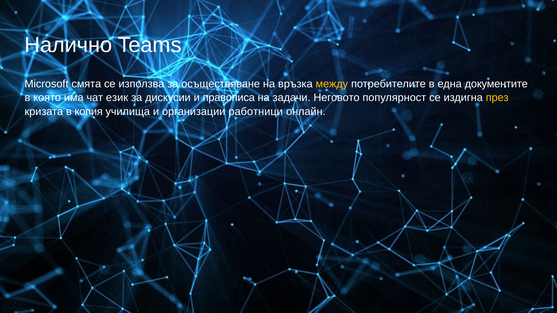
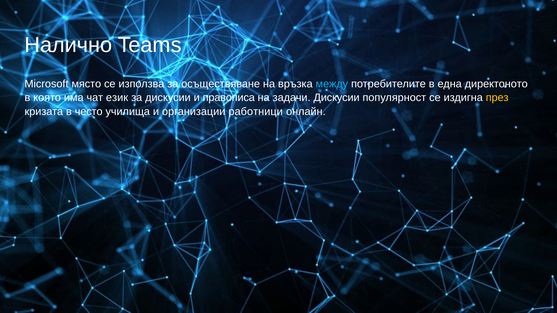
смята: смята -> място (86, 84)
между colour: yellow -> light blue (332, 84)
документите: документите -> директоното (496, 84)
задачи Неговото: Неговото -> Дискусии (337, 98)
копия: копия -> често (89, 112)
